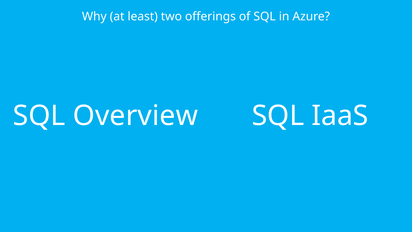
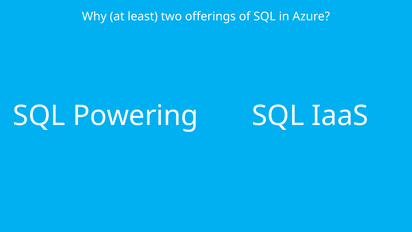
Overview: Overview -> Powering (136, 116)
